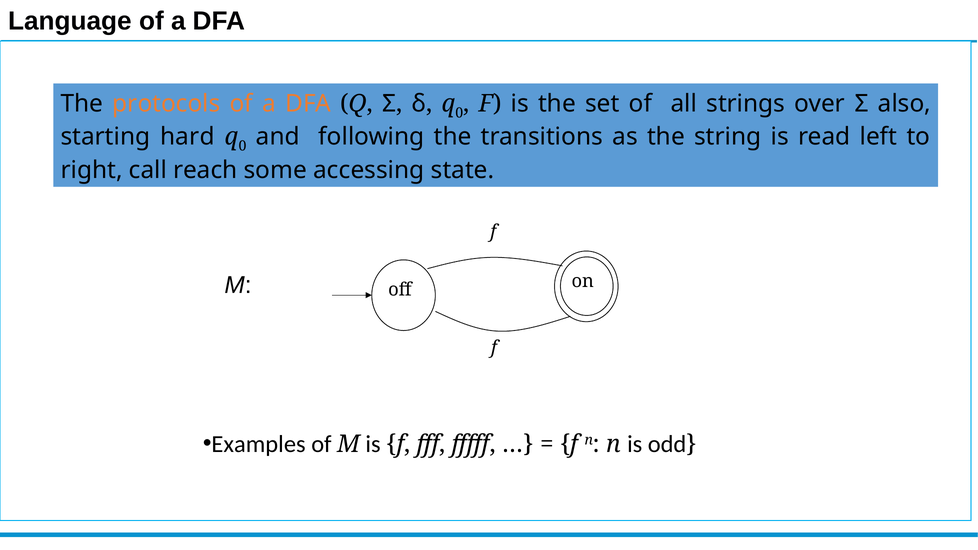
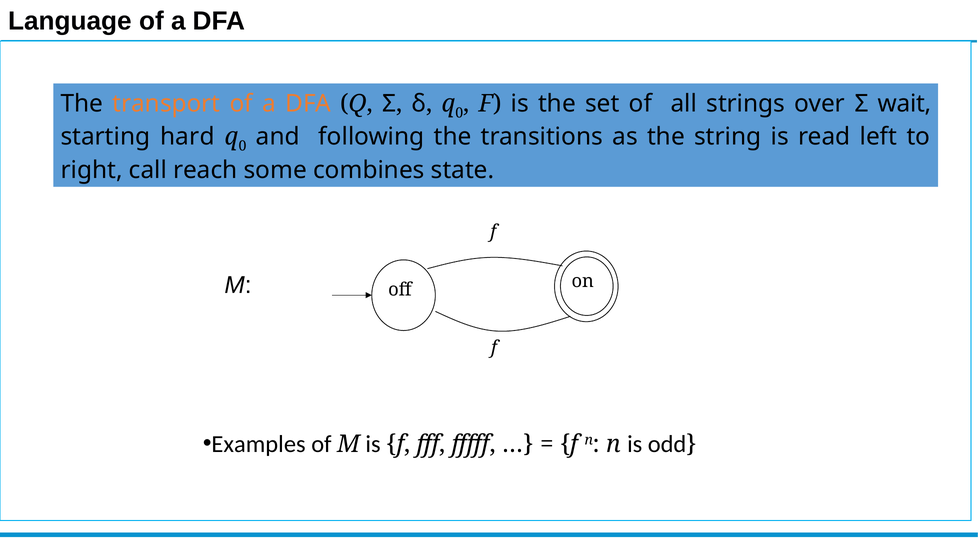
protocols: protocols -> transport (166, 103)
also: also -> wait (905, 103)
accessing: accessing -> combines (369, 170)
